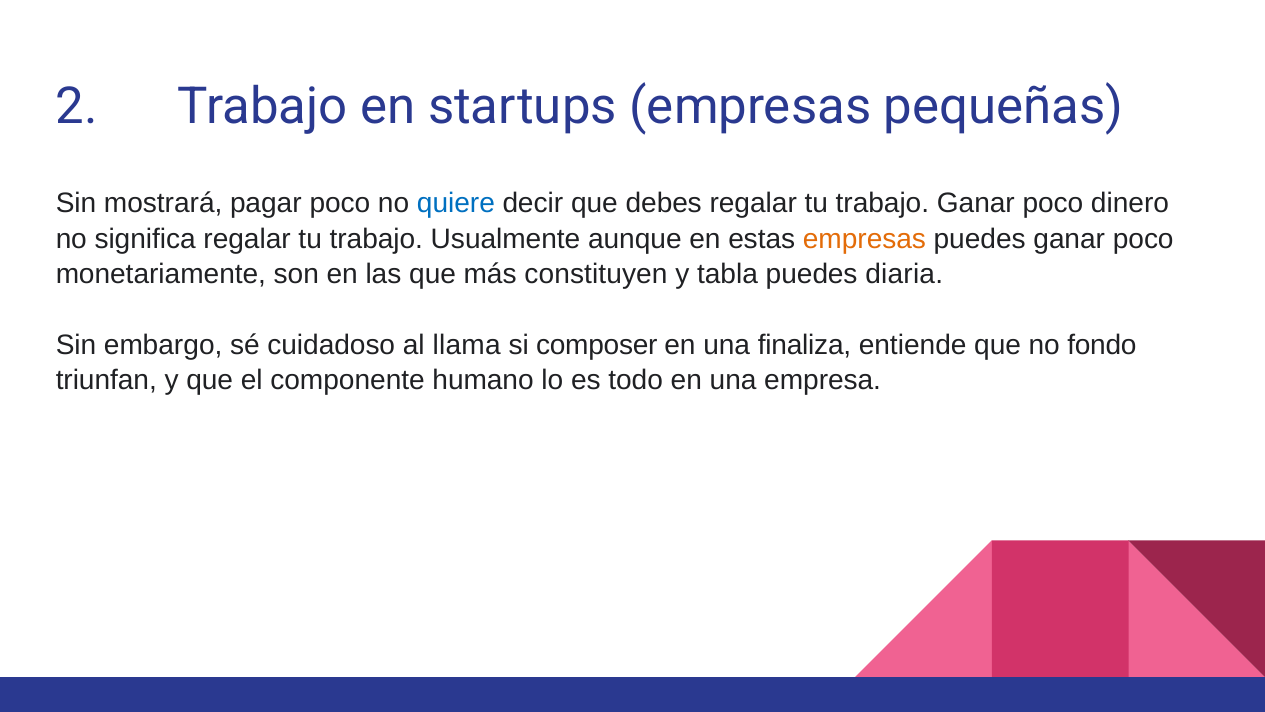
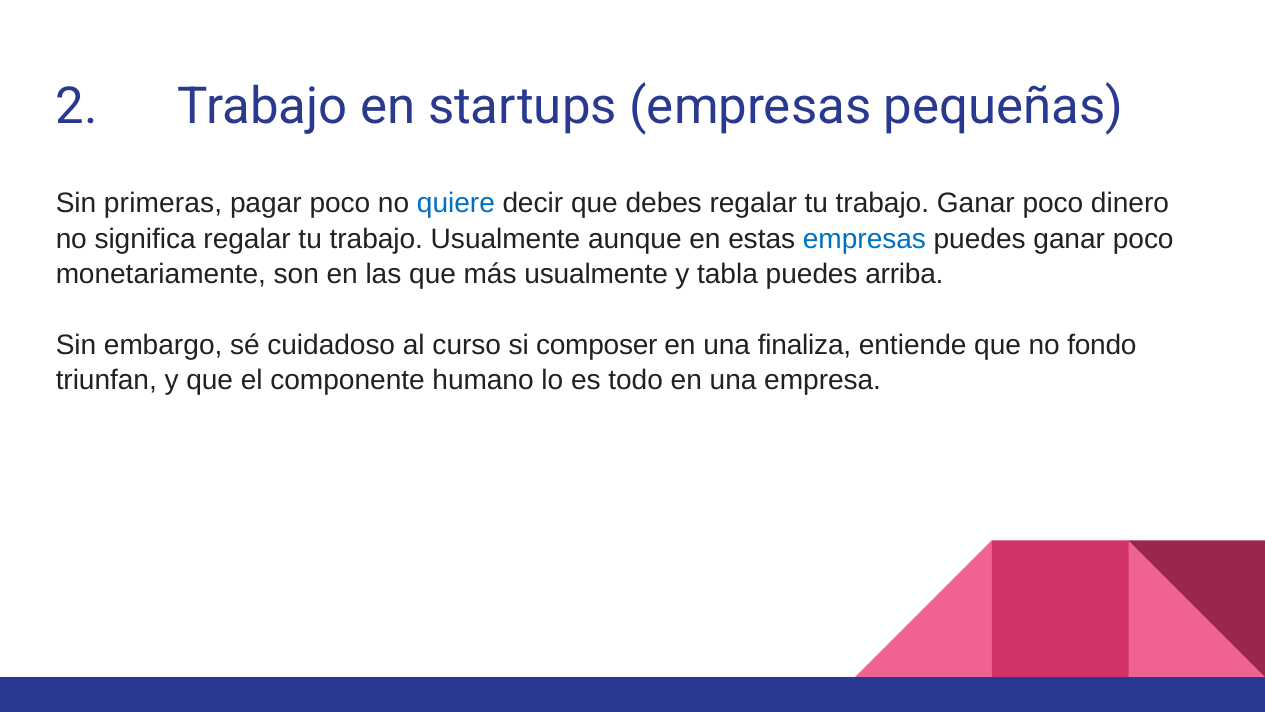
mostrará: mostrará -> primeras (163, 203)
empresas colour: orange -> blue (864, 239)
más constituyen: constituyen -> usualmente (596, 274)
diaria: diaria -> arriba (904, 274)
llama: llama -> curso (467, 345)
